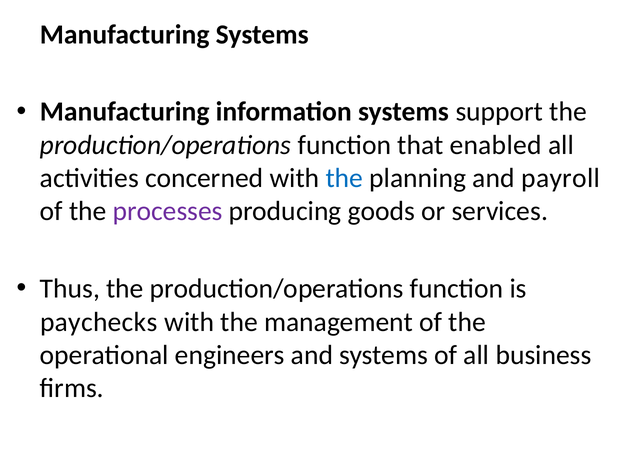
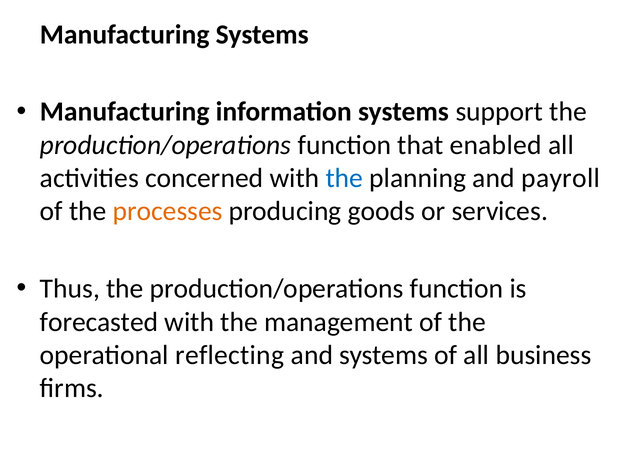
processes colour: purple -> orange (168, 211)
paychecks: paychecks -> forecasted (99, 322)
engineers: engineers -> reflecting (230, 355)
